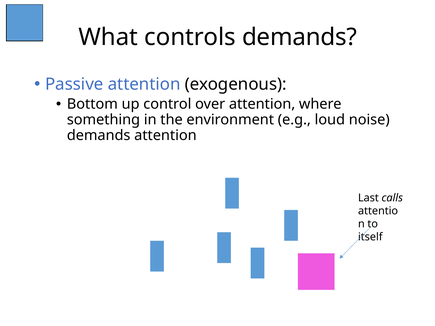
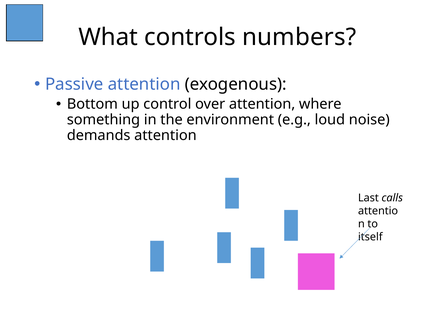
controls demands: demands -> numbers (299, 37)
